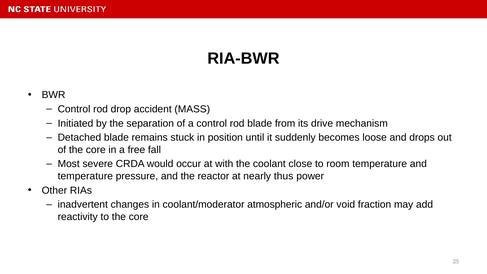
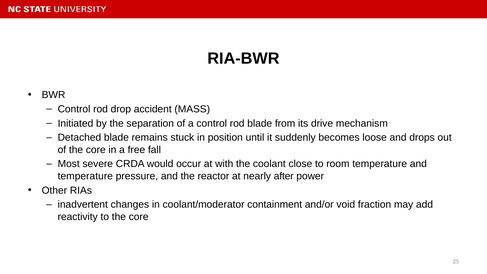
thus: thus -> after (284, 176)
atmospheric: atmospheric -> containment (275, 205)
